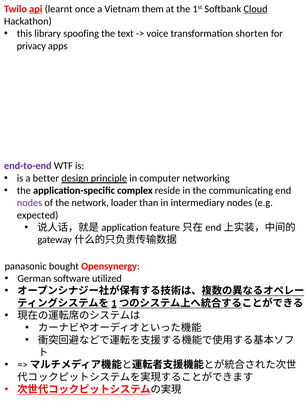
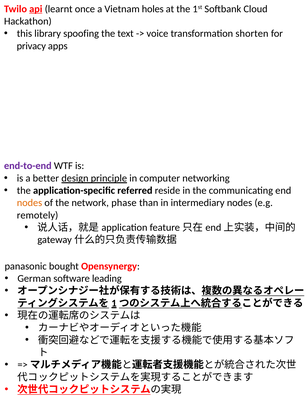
them: them -> holes (153, 9)
Cloud underline: present -> none (256, 9)
complex: complex -> referred (135, 190)
nodes colour: purple -> orange (30, 203)
loader: loader -> phase (124, 203)
expected: expected -> remotely (38, 215)
utilized: utilized -> leading (107, 278)
